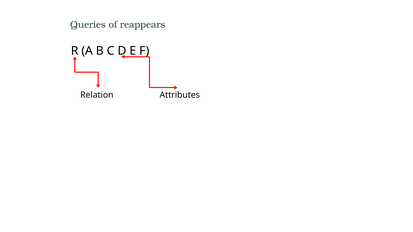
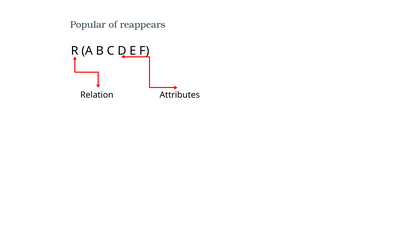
Queries: Queries -> Popular (88, 25)
